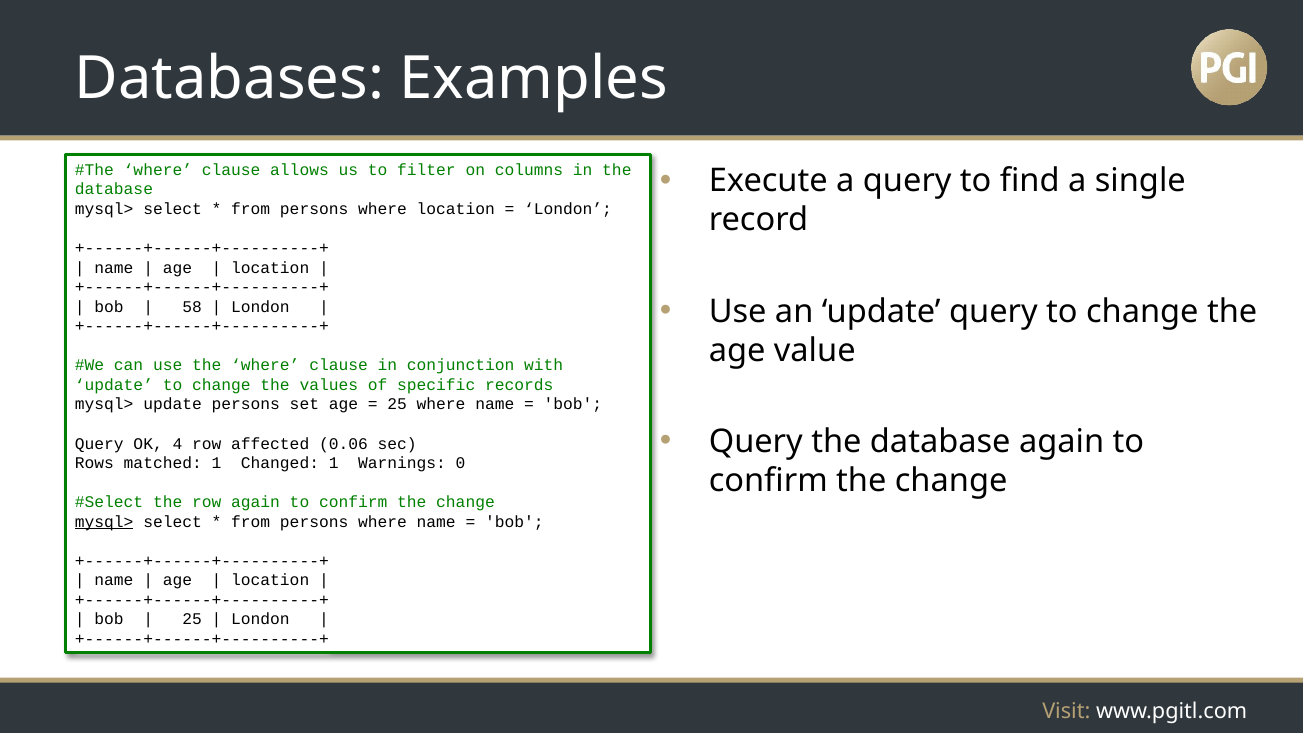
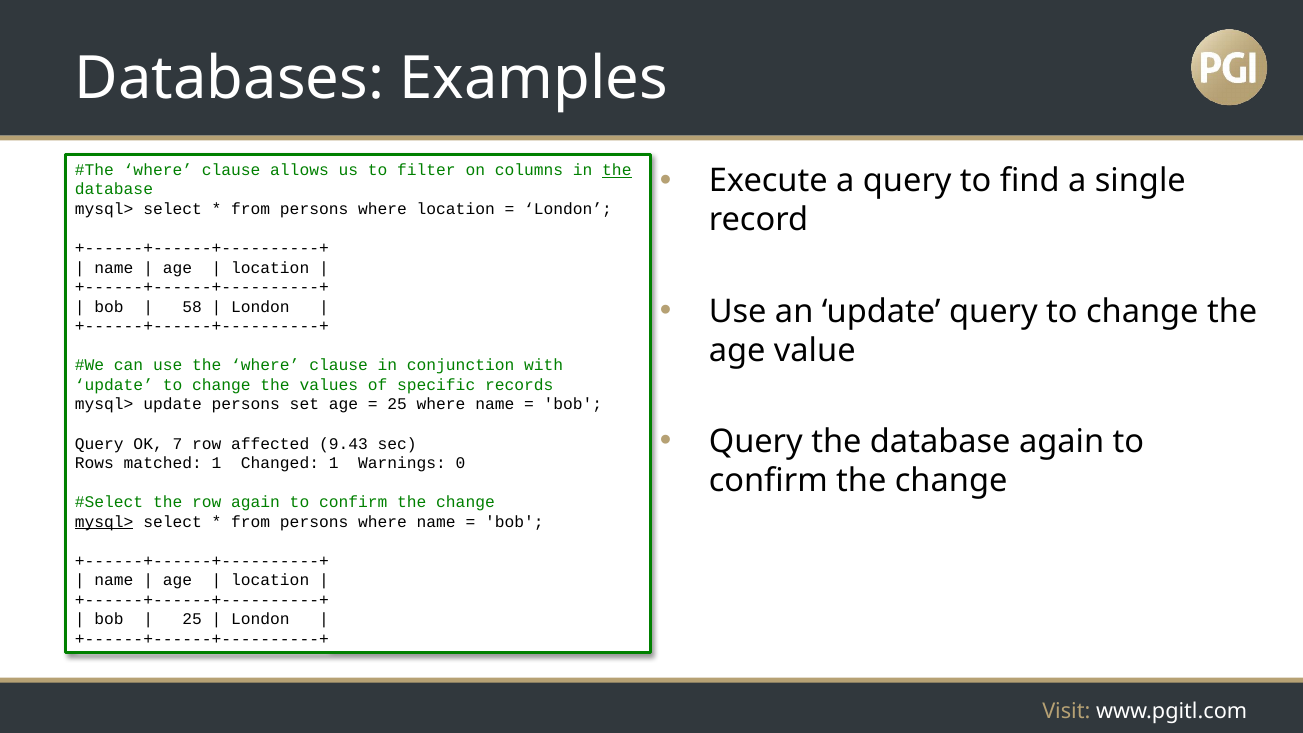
the underline: none -> present (617, 170)
4: 4 -> 7 (177, 444)
0.06: 0.06 -> 9.43 (343, 444)
